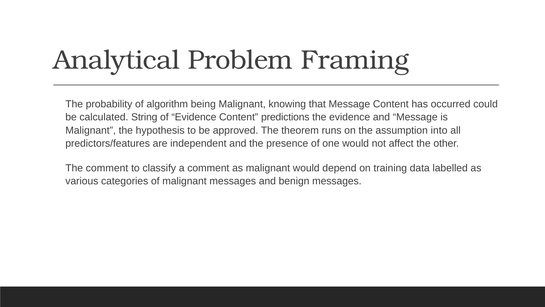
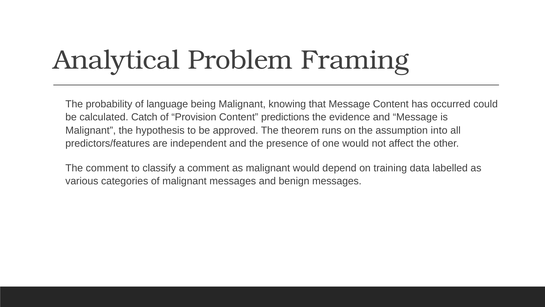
algorithm: algorithm -> language (167, 104)
String: String -> Catch (144, 117)
of Evidence: Evidence -> Provision (194, 117)
